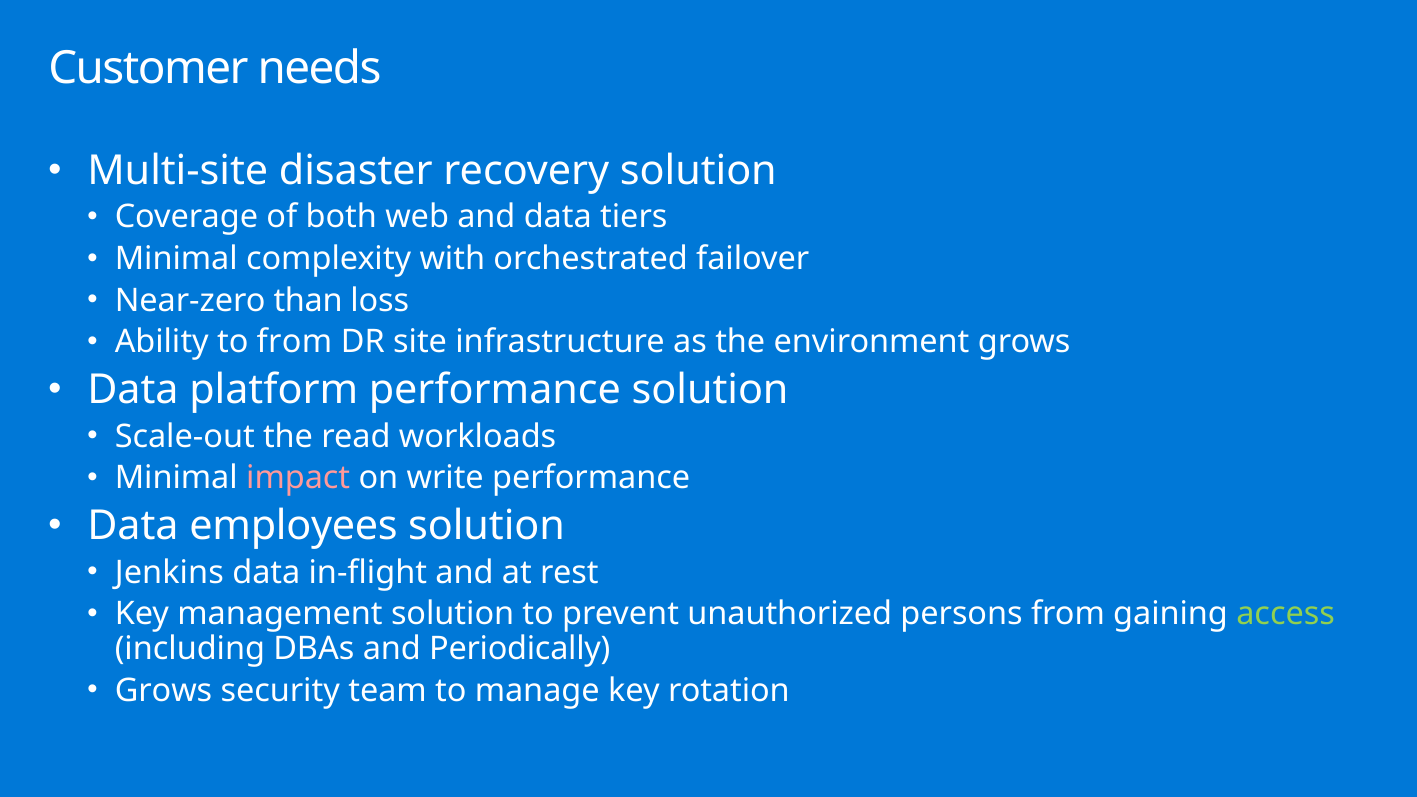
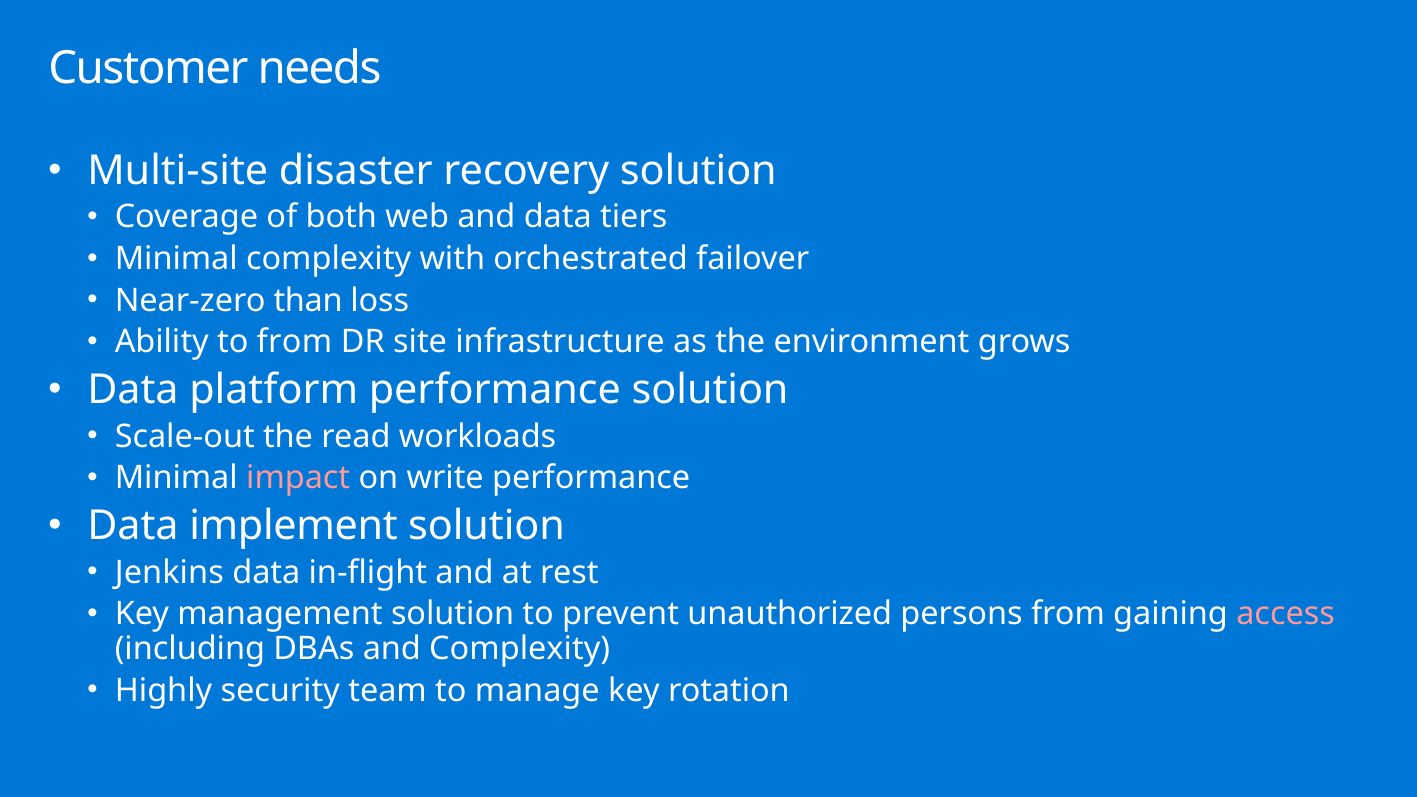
employees: employees -> implement (294, 526)
access colour: light green -> pink (1286, 614)
and Periodically: Periodically -> Complexity (520, 649)
Grows: Grows -> Highly (164, 691)
